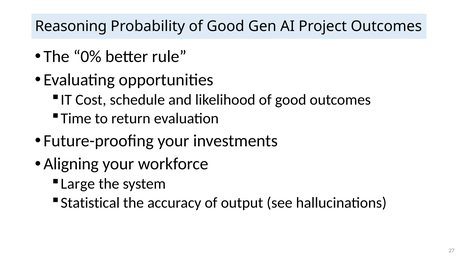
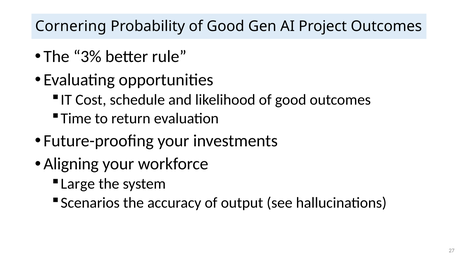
Reasoning: Reasoning -> Cornering (71, 26)
0%: 0% -> 3% (87, 57)
Statistical: Statistical -> Scenarios (90, 203)
